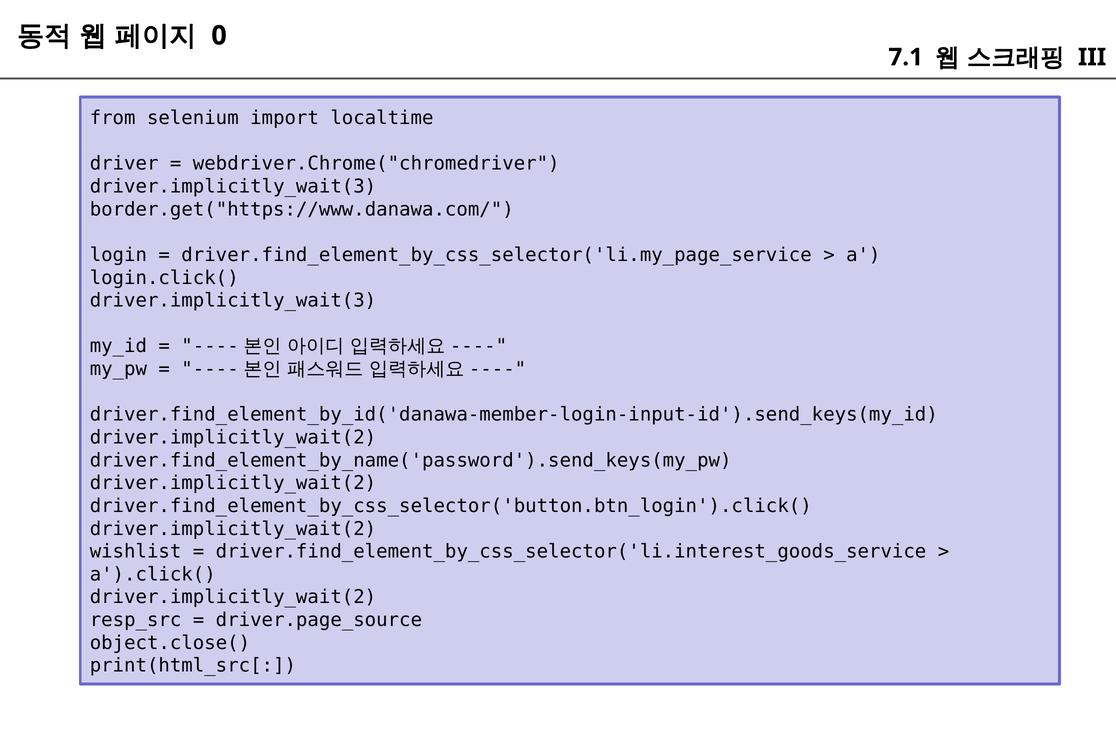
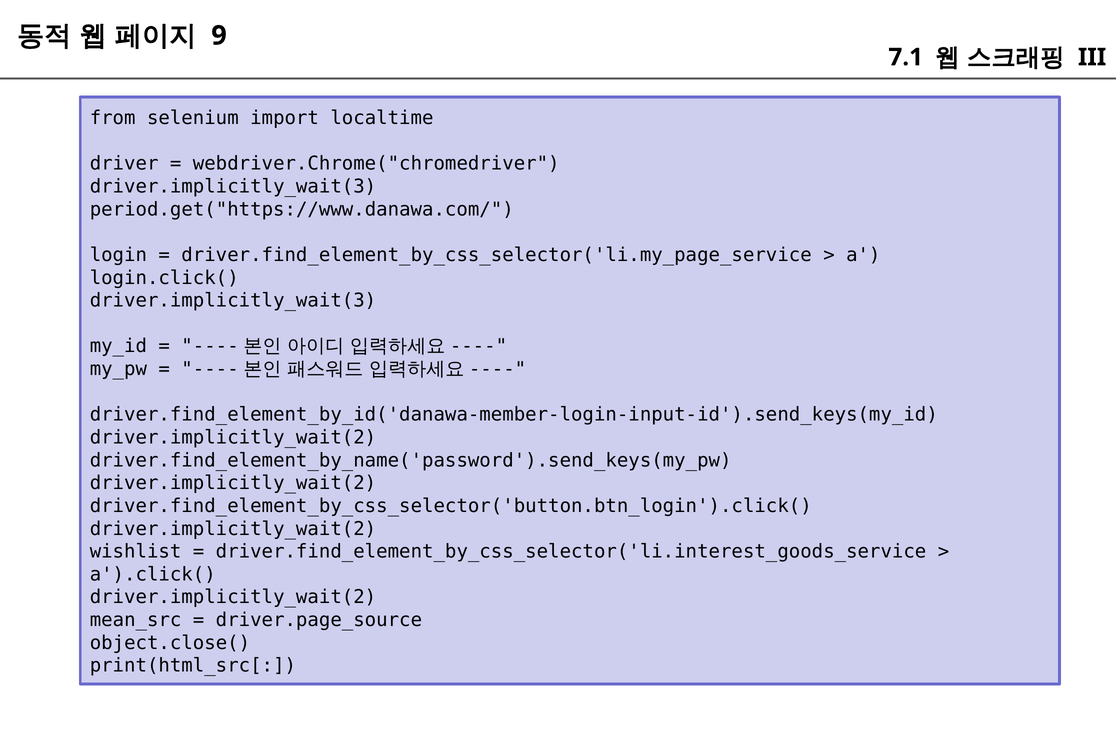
0: 0 -> 9 (219, 36)
border.get("https://www.danawa.com/: border.get("https://www.danawa.com/ -> period.get("https://www.danawa.com/ (302, 209)
resp_src: resp_src -> mean_src (136, 620)
